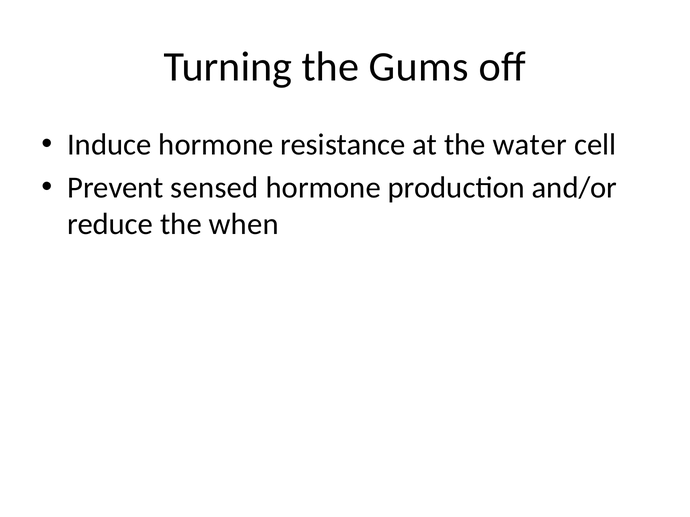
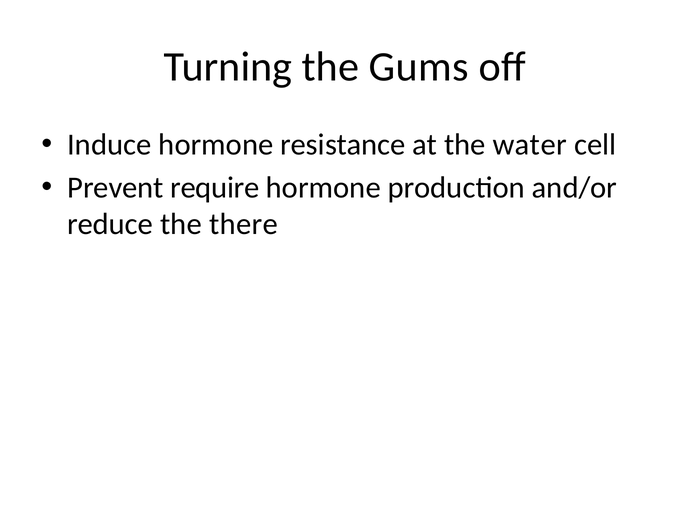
sensed: sensed -> require (215, 188)
when: when -> there (244, 225)
